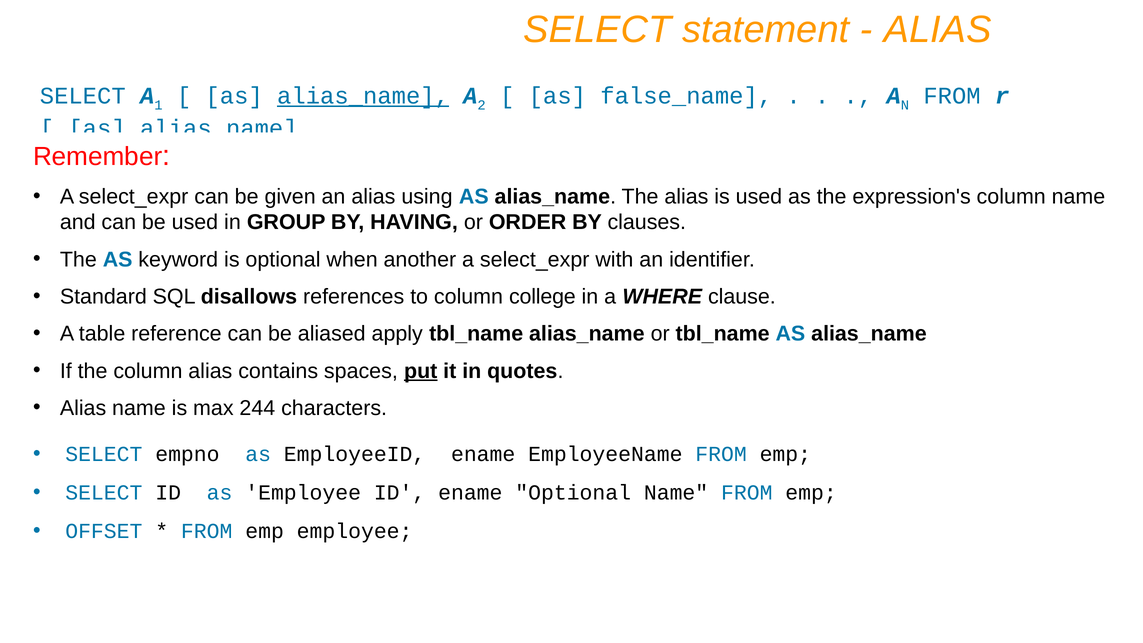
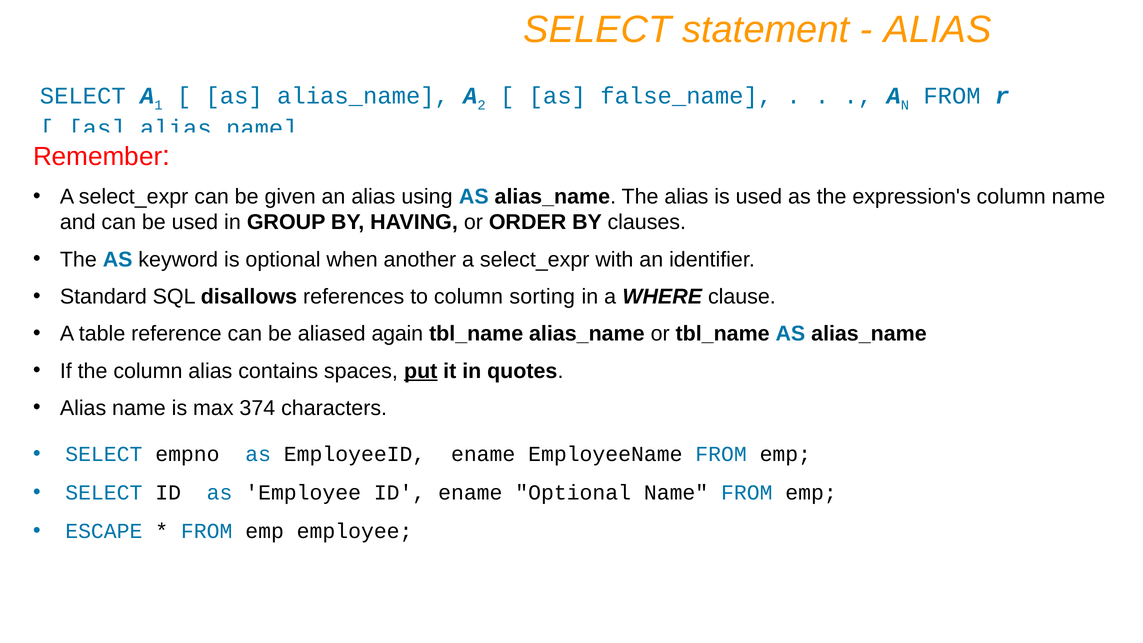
alias_name underline: present -> none (363, 96)
college: college -> sorting (542, 297)
apply: apply -> again (397, 334)
244: 244 -> 374 (257, 408)
OFFSET: OFFSET -> ESCAPE (104, 531)
